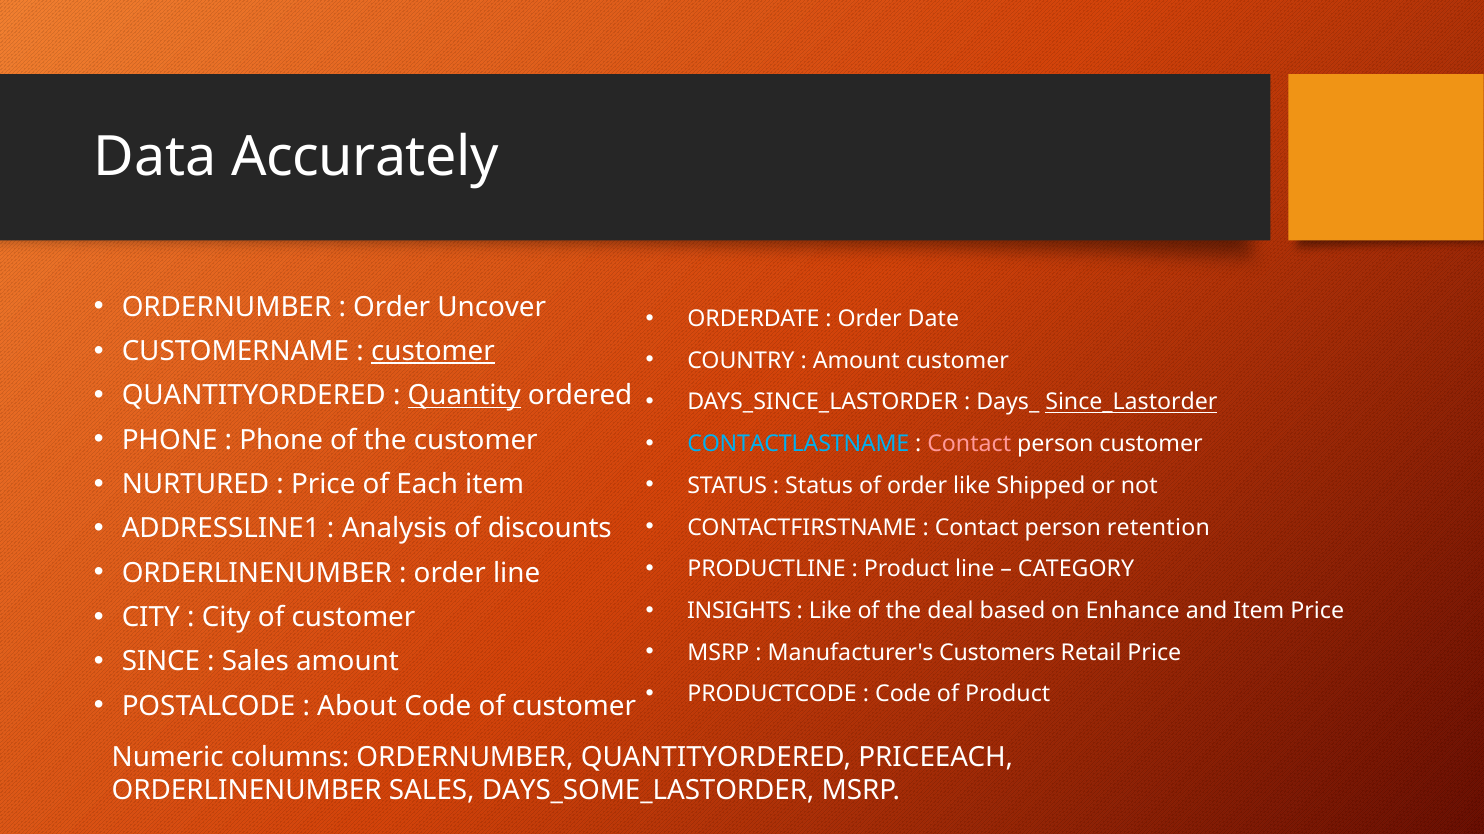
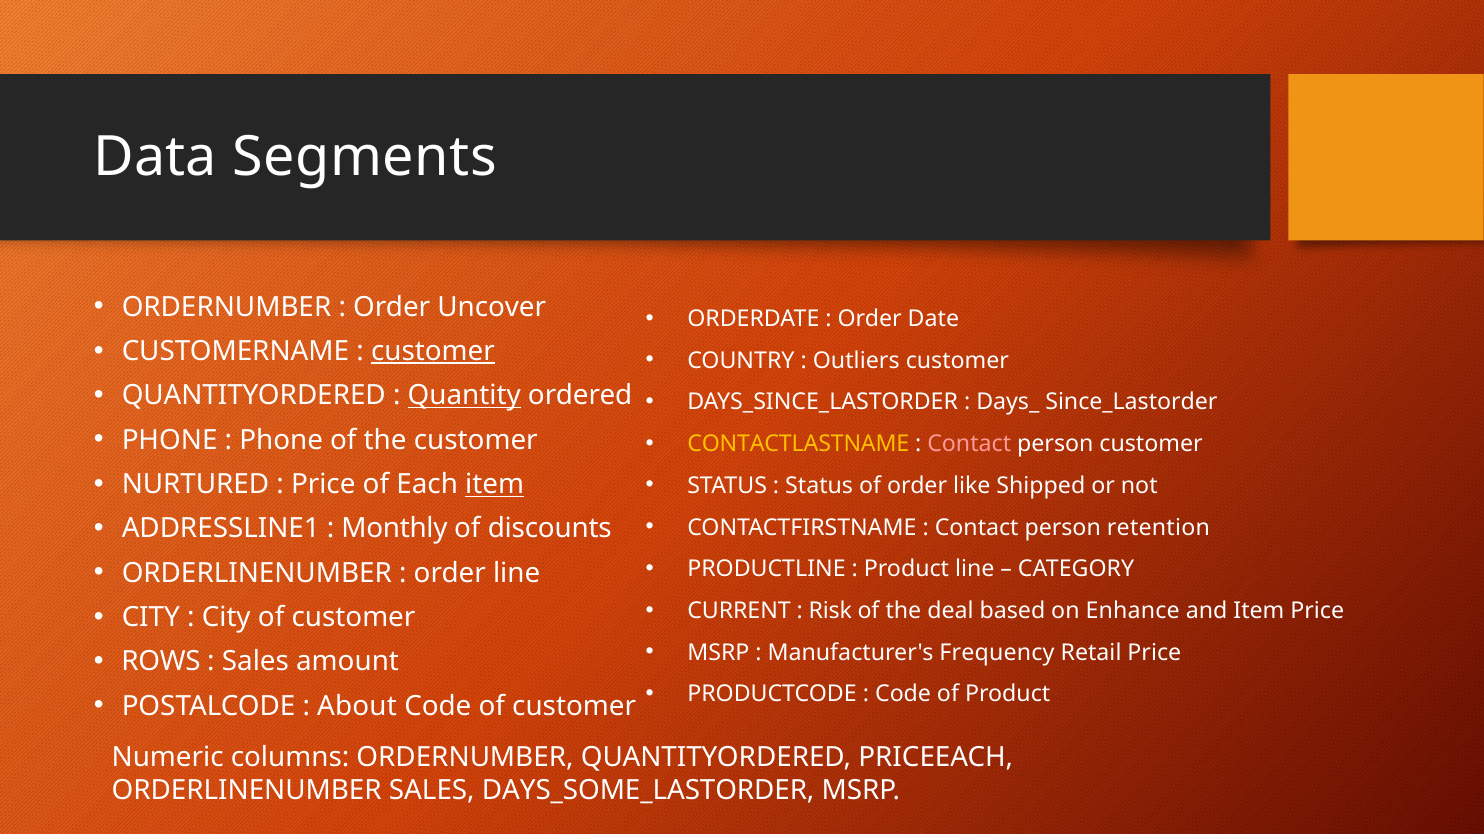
Accurately: Accurately -> Segments (365, 157)
Amount: Amount -> Outliers (856, 361)
Since_Lastorder underline: present -> none (1131, 403)
CONTACTLASTNAME colour: light blue -> yellow (798, 444)
item underline: none -> present (495, 485)
Analysis: Analysis -> Monthly (394, 529)
INSIGHTS: INSIGHTS -> CURRENT (739, 611)
Like: Like -> Risk (830, 611)
Customers: Customers -> Frequency (997, 653)
SINCE: SINCE -> ROWS (161, 662)
